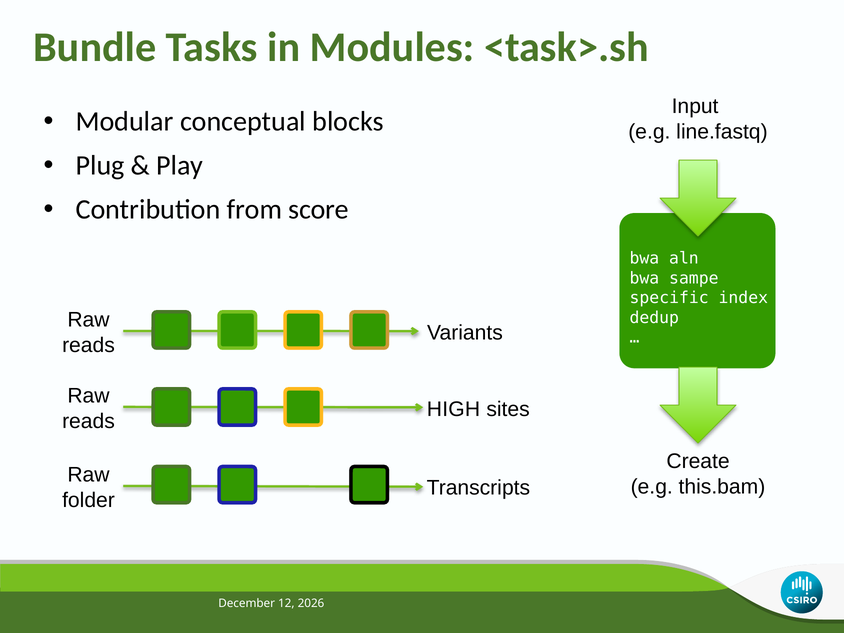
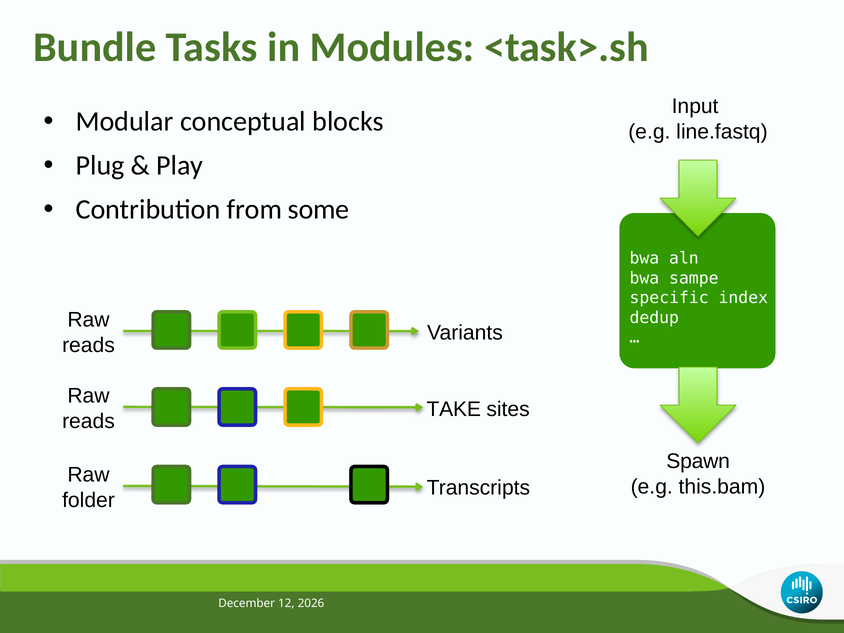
score: score -> some (319, 209)
HIGH: HIGH -> TAKE (454, 409)
Create: Create -> Spawn (698, 461)
